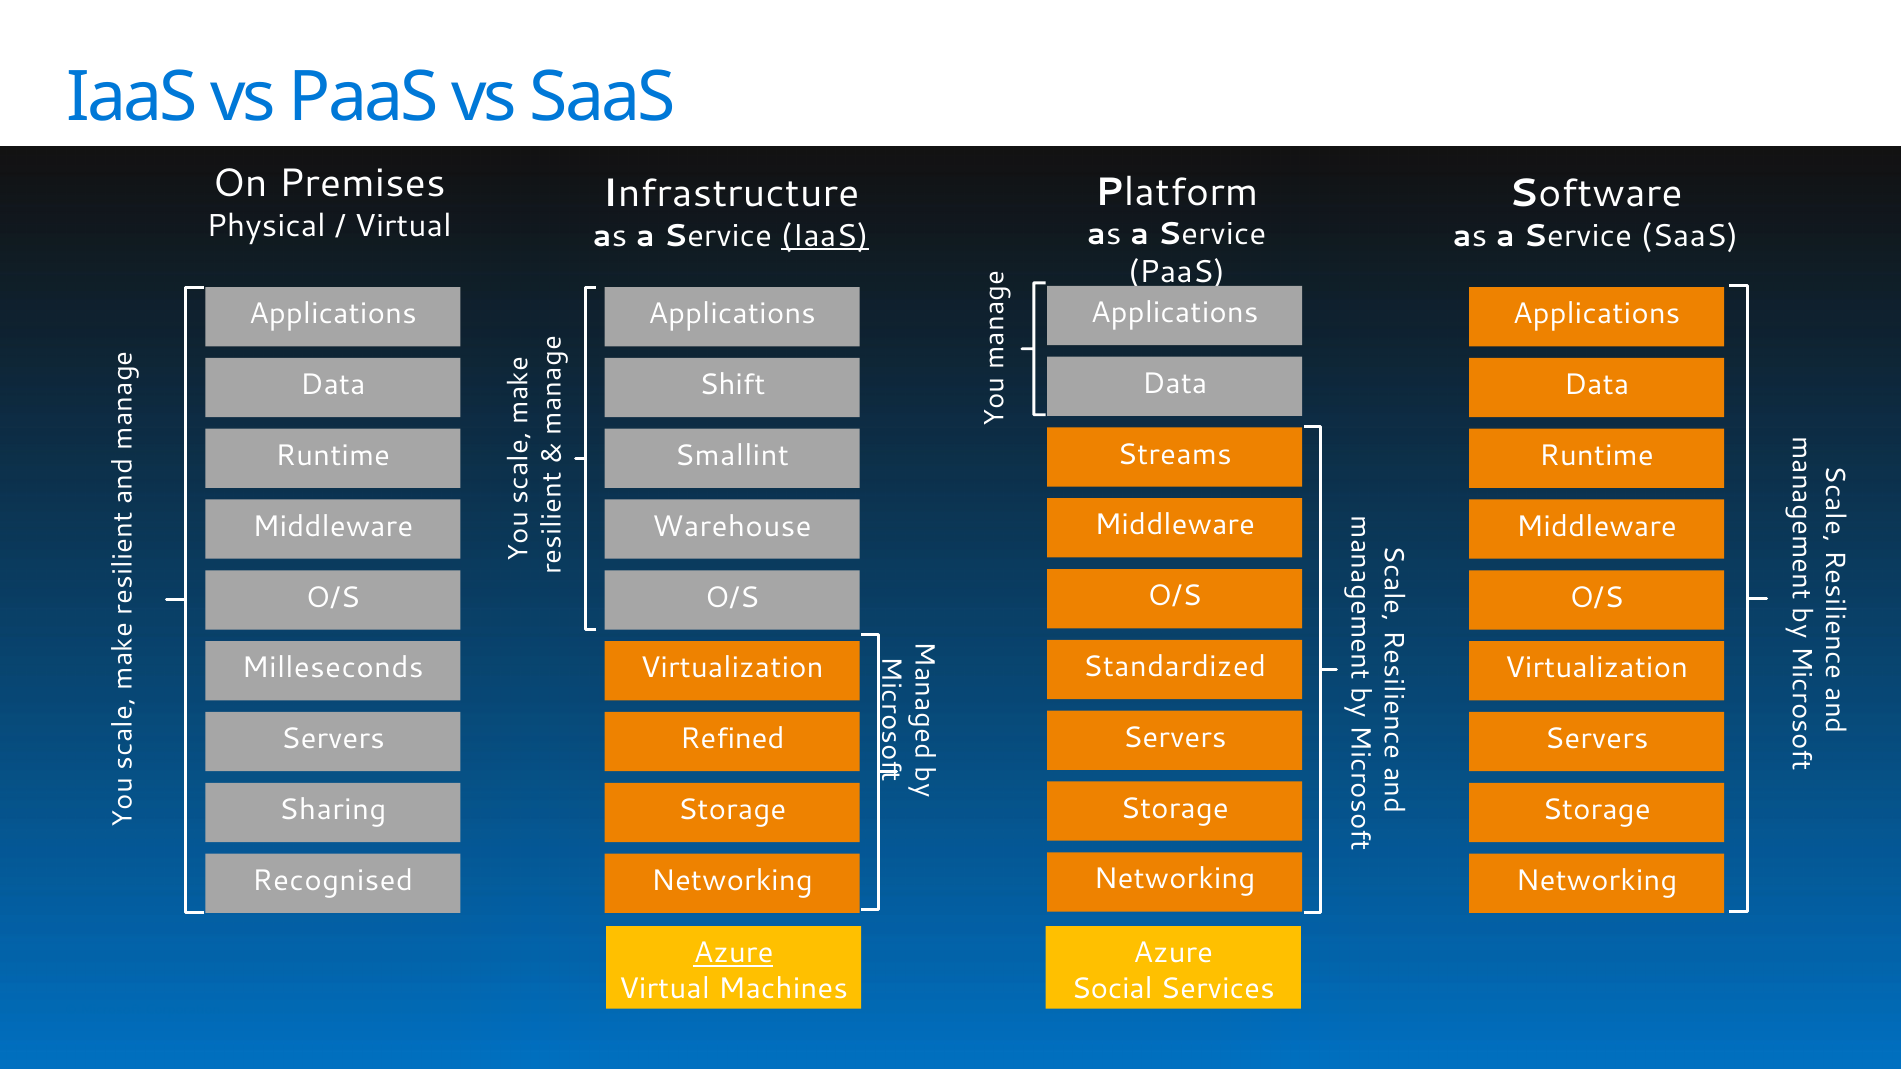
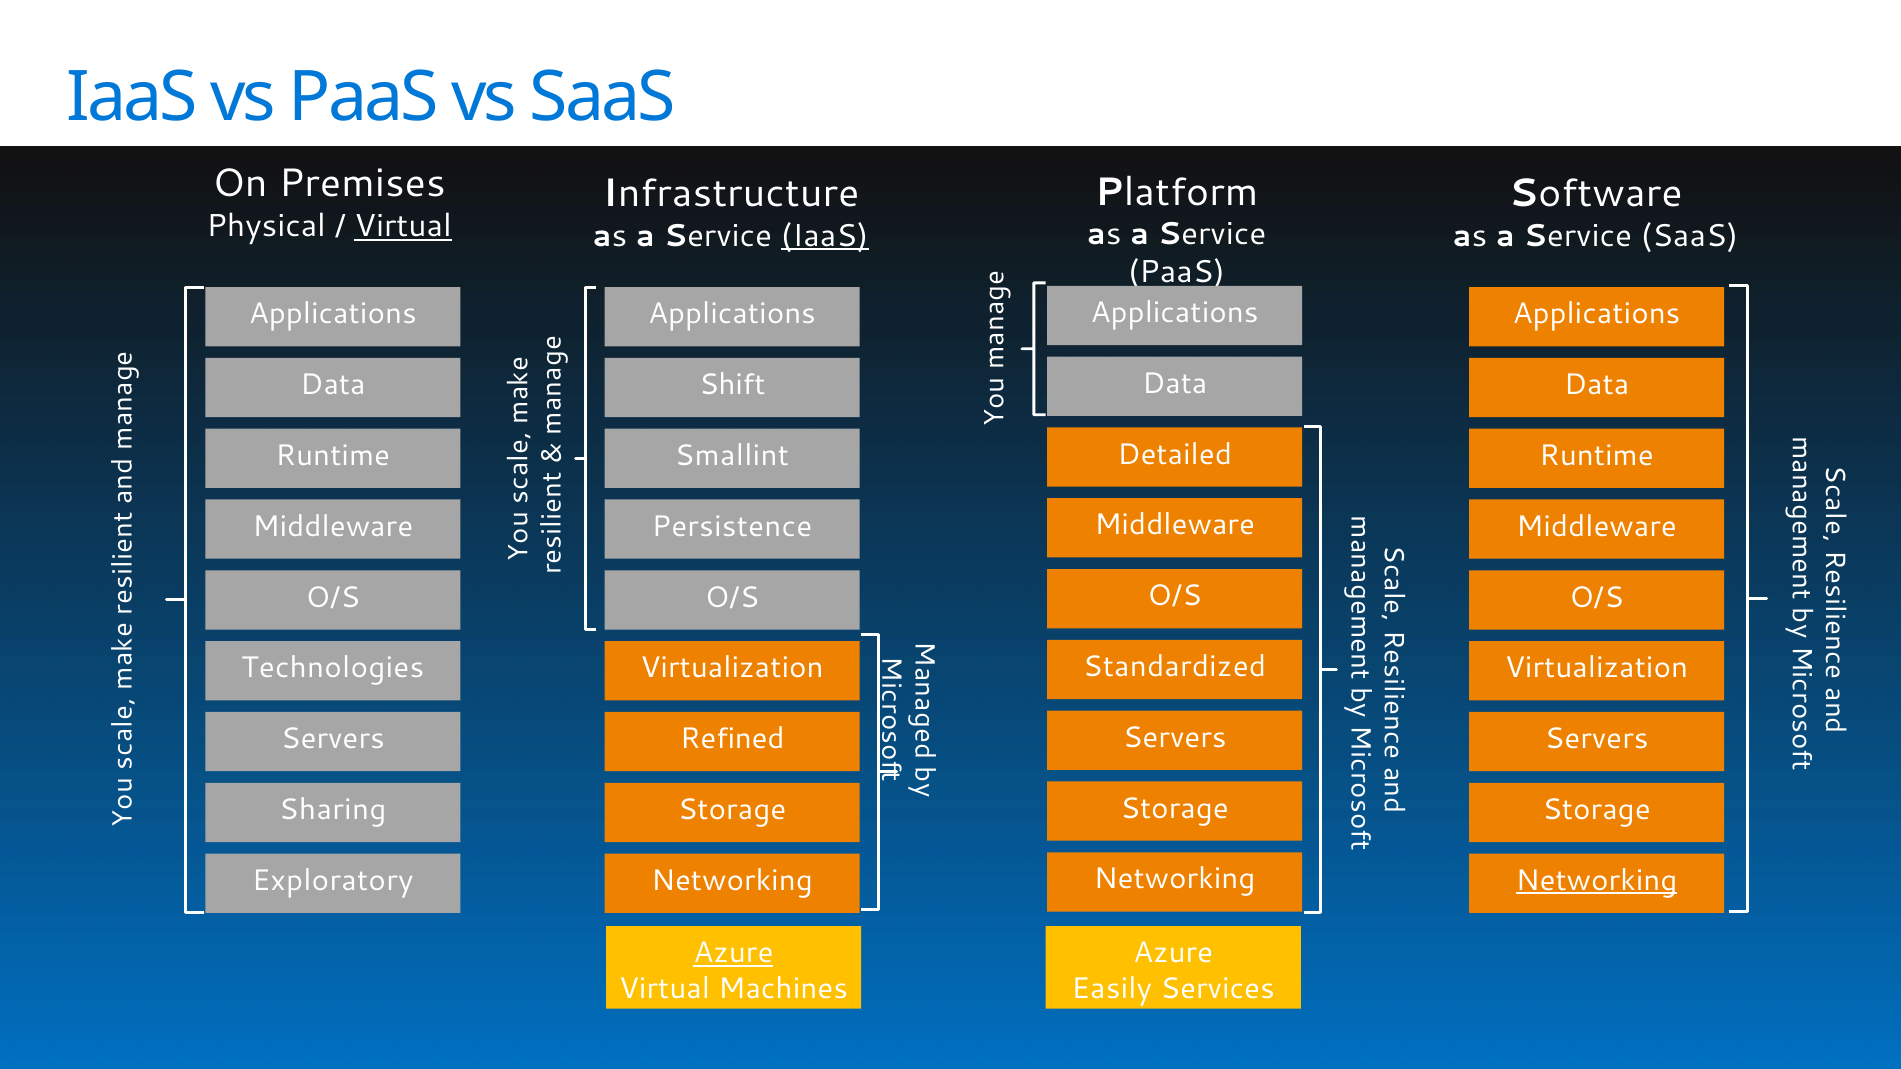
Virtual underline: none -> present (403, 226)
Streams: Streams -> Detailed (1175, 454)
Warehouse: Warehouse -> Persistence (732, 527)
Milleseconds: Milleseconds -> Technologies (333, 668)
Recognised: Recognised -> Exploratory (333, 881)
Networking underline: none -> present (1596, 881)
Social: Social -> Easily (1112, 989)
